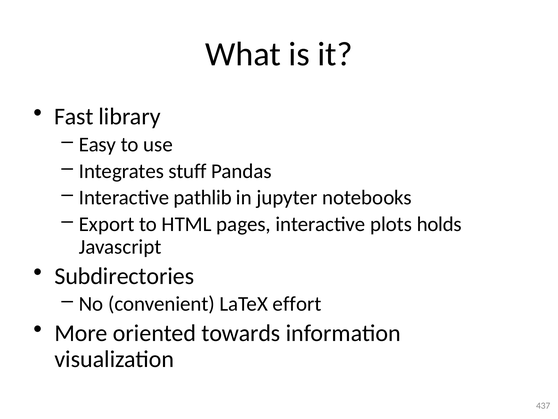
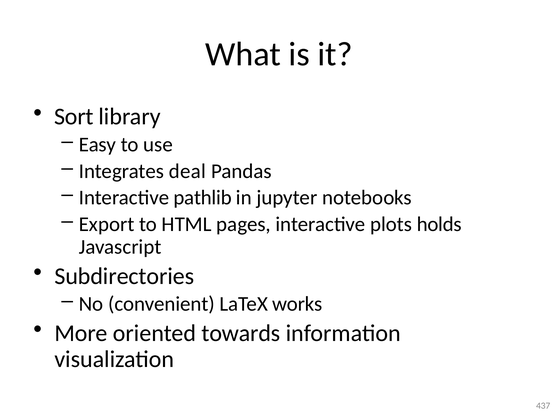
Fast: Fast -> Sort (74, 117)
stuff: stuff -> deal (187, 171)
effort: effort -> works (297, 304)
